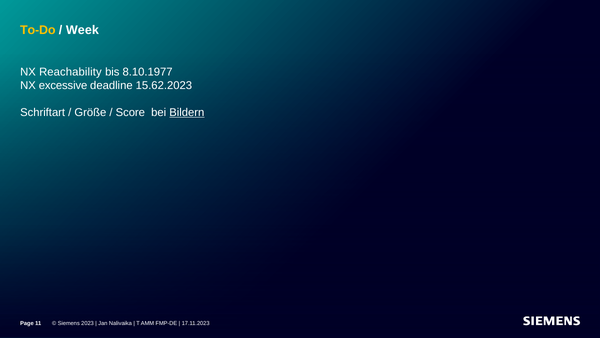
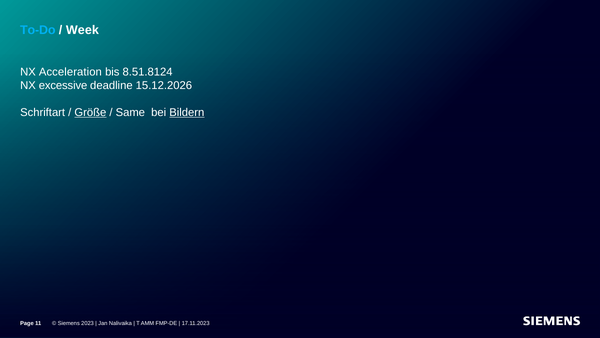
To-Do colour: yellow -> light blue (38, 30)
Reachability: Reachability -> Acceleration (70, 72)
8.10.1977: 8.10.1977 -> 8.51.8124 (148, 72)
15.62.2023: 15.62.2023 -> 15.12.2026 (164, 85)
Größe underline: none -> present (90, 112)
Score: Score -> Same (130, 112)
